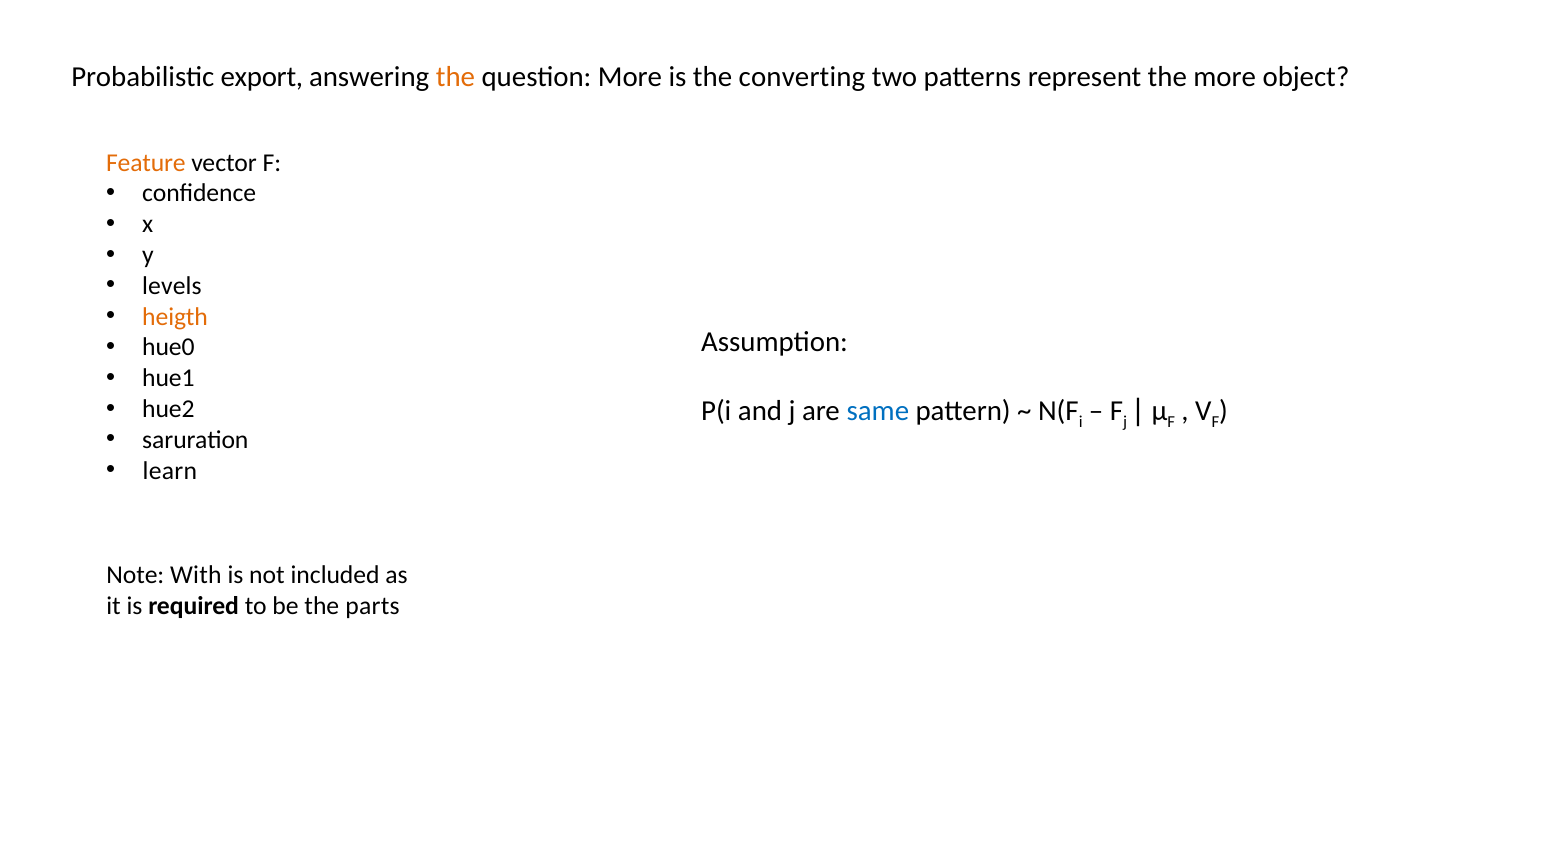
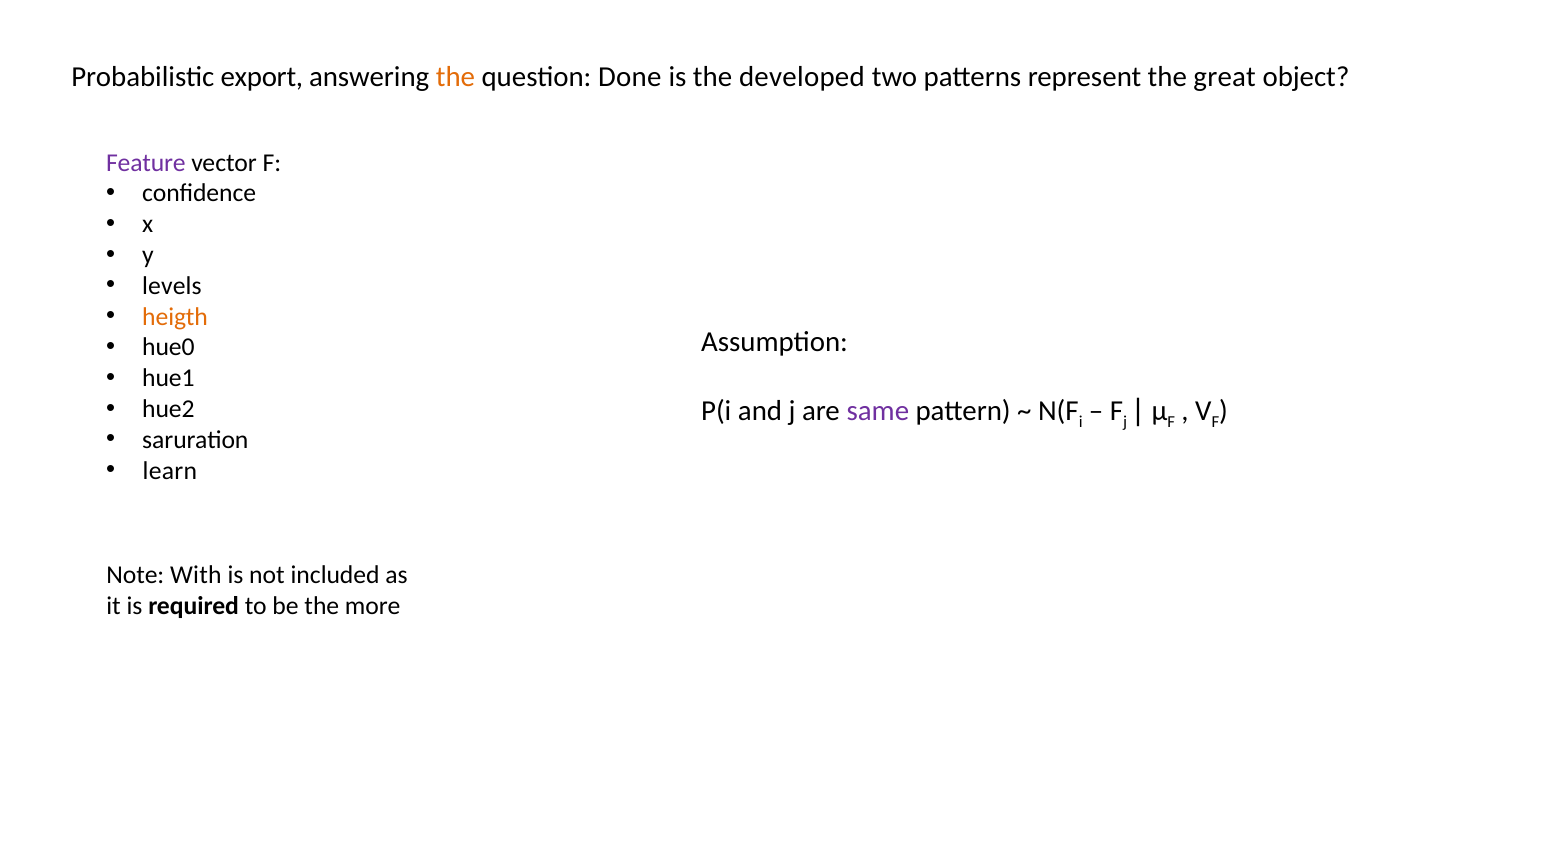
question More: More -> Done (630, 77)
converting: converting -> developed (802, 77)
the more: more -> great (1225, 77)
Feature colour: orange -> purple (146, 163)
same colour: blue -> purple (878, 411)
parts: parts -> more (373, 606)
